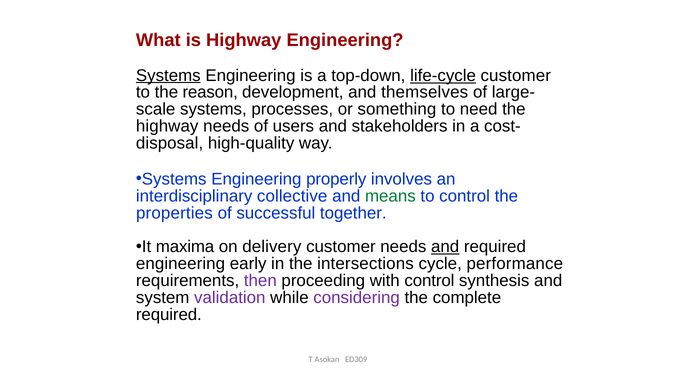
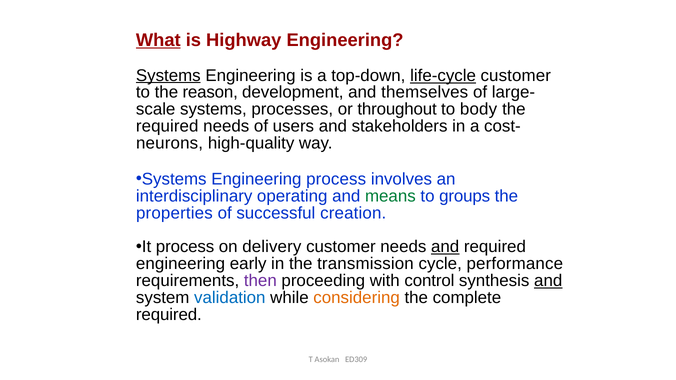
What underline: none -> present (158, 40)
something: something -> throughout (397, 109)
need: need -> body (479, 109)
highway: highway -> required (167, 126)
disposal: disposal -> neurons (170, 143)
Engineering properly: properly -> process (336, 179)
collective: collective -> operating (292, 196)
to control: control -> groups (465, 196)
together: together -> creation (353, 213)
It maxima: maxima -> process (185, 247)
intersections: intersections -> transmission (365, 264)
and underline: none -> present (548, 281)
validation colour: purple -> blue (230, 298)
considering colour: purple -> orange (357, 298)
